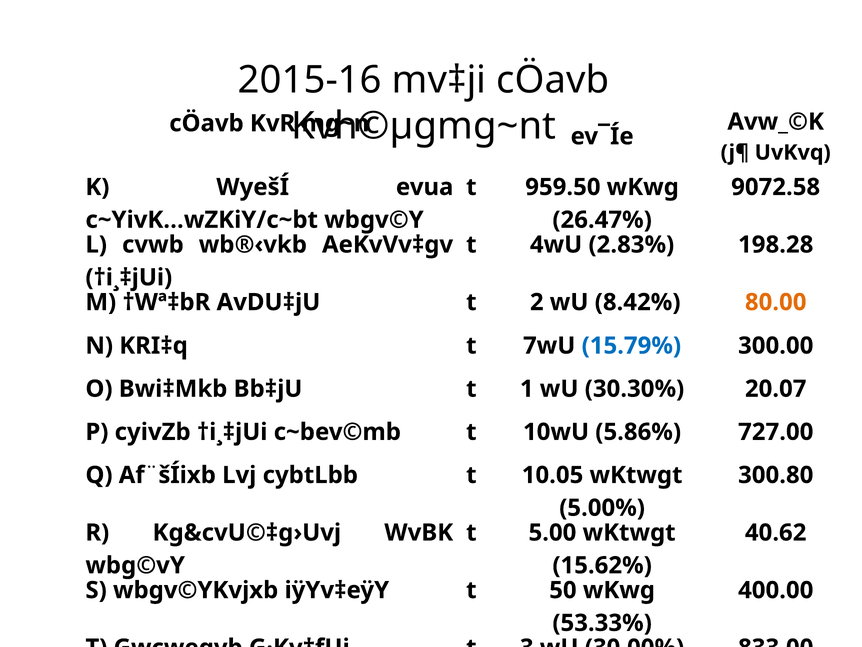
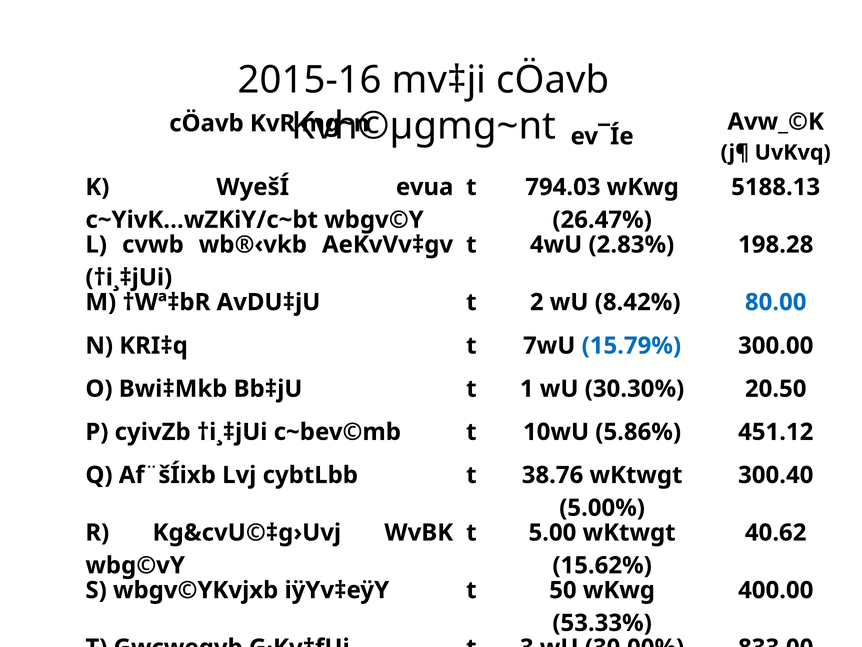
959.50: 959.50 -> 794.03 (563, 187)
9072.58: 9072.58 -> 5188.13 (776, 187)
80.00 colour: orange -> blue (776, 302)
20.07: 20.07 -> 20.50 (776, 389)
727.00: 727.00 -> 451.12 (776, 432)
10.05: 10.05 -> 38.76 (553, 475)
300.80: 300.80 -> 300.40 (776, 475)
